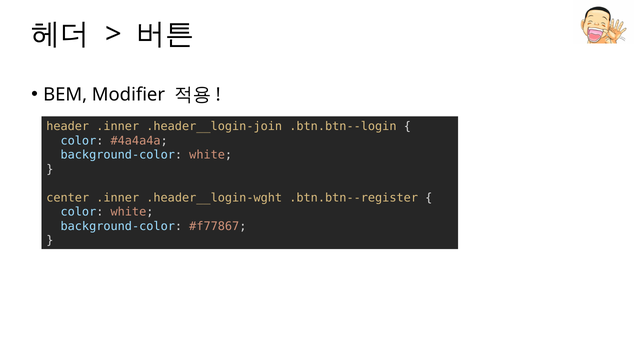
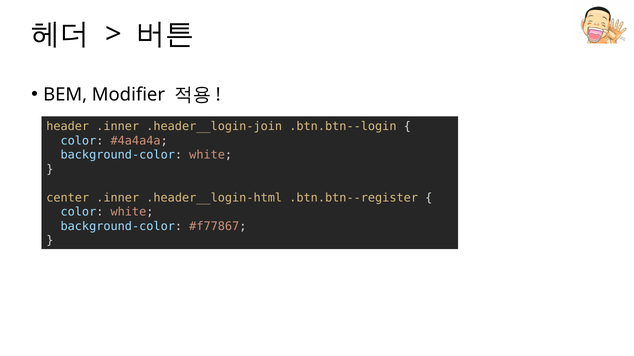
.header__login-wght: .header__login-wght -> .header__login-html (214, 198)
